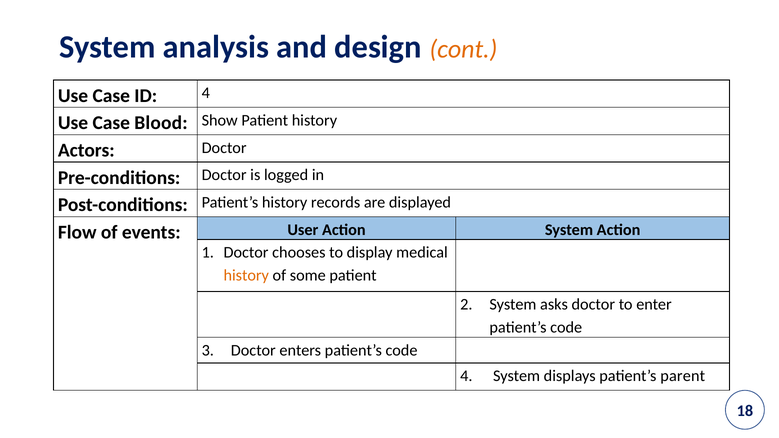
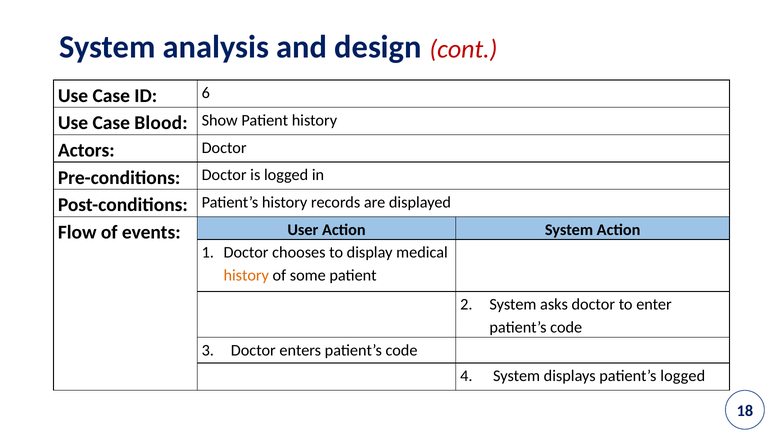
cont colour: orange -> red (463, 49)
ID 4: 4 -> 6 (206, 93)
patient’s parent: parent -> logged (683, 376)
